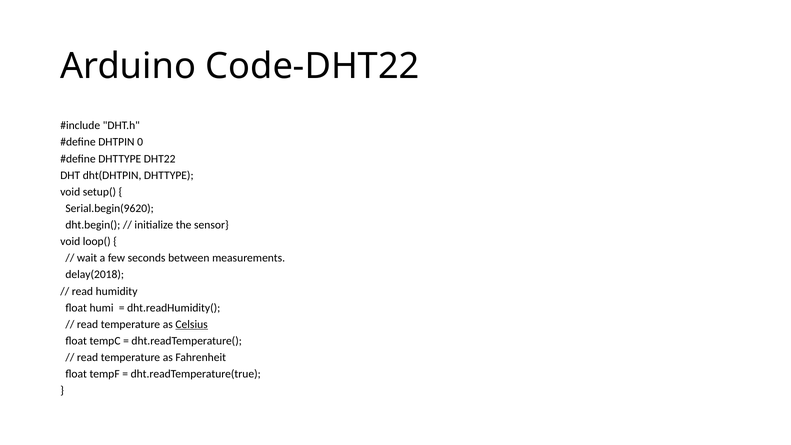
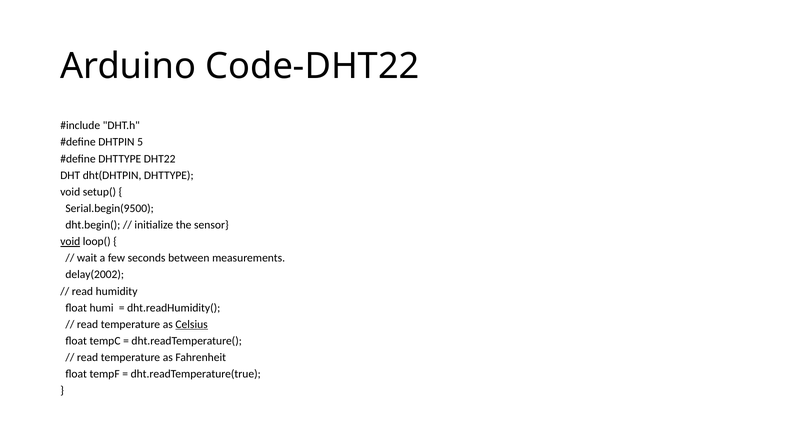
0: 0 -> 5 (140, 142)
Serial.begin(9620: Serial.begin(9620 -> Serial.begin(9500 (110, 208)
void underline: none -> present (70, 242)
delay(2018: delay(2018 -> delay(2002 (95, 275)
